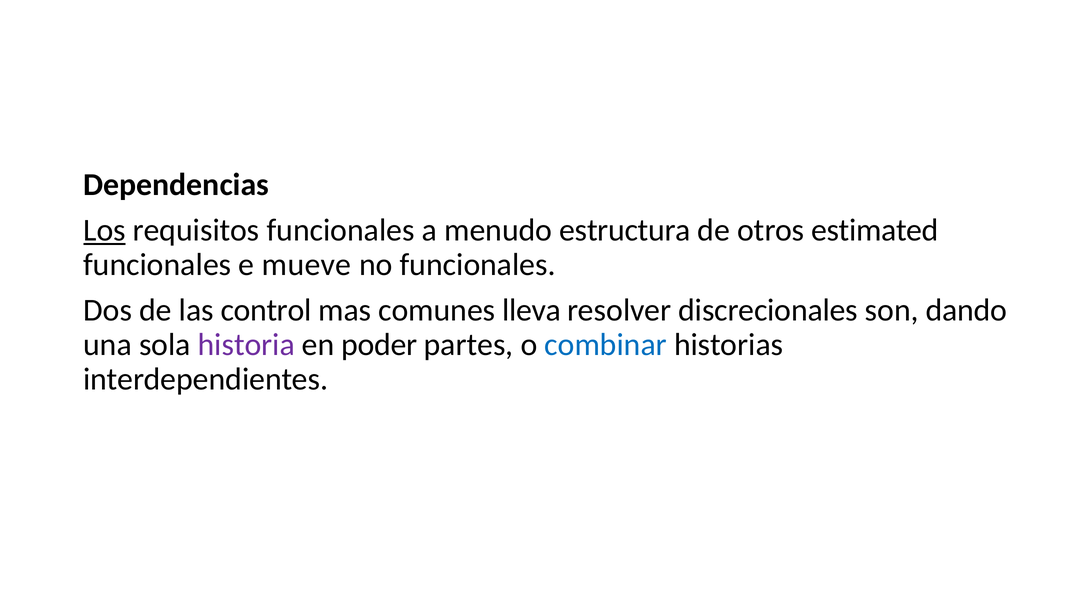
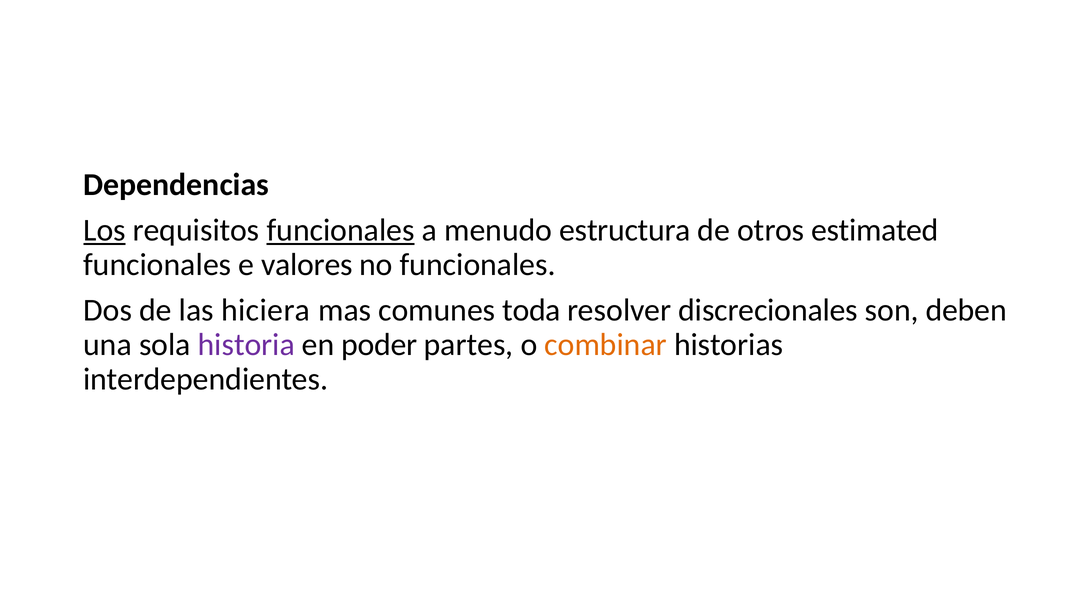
funcionales underline: none -> present (341, 230)
mueve: mueve -> valores (307, 265)
control: control -> hiciera (266, 311)
lleva: lleva -> toda (532, 311)
dando: dando -> deben (966, 311)
combinar colour: blue -> orange (606, 345)
